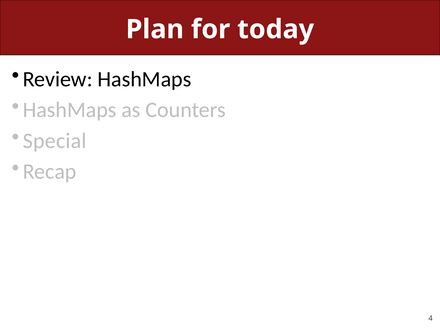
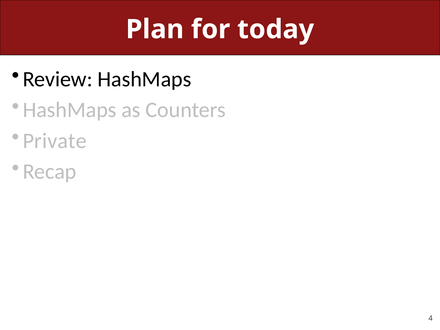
Special: Special -> Private (55, 141)
